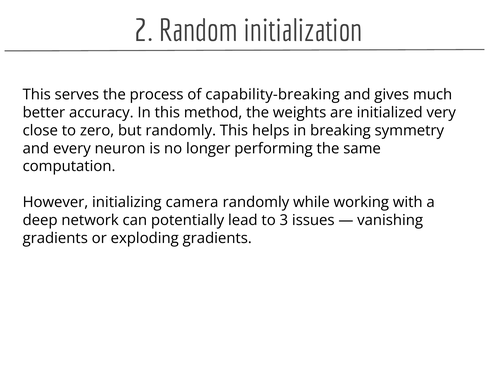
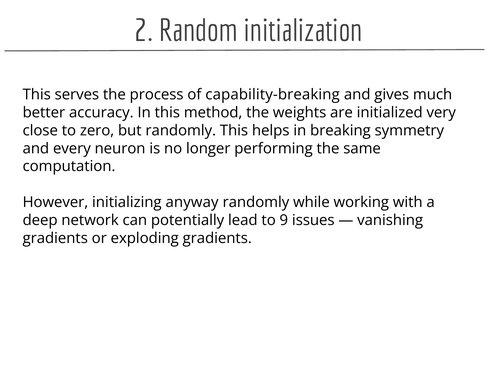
camera: camera -> anyway (192, 202)
3: 3 -> 9 (284, 220)
